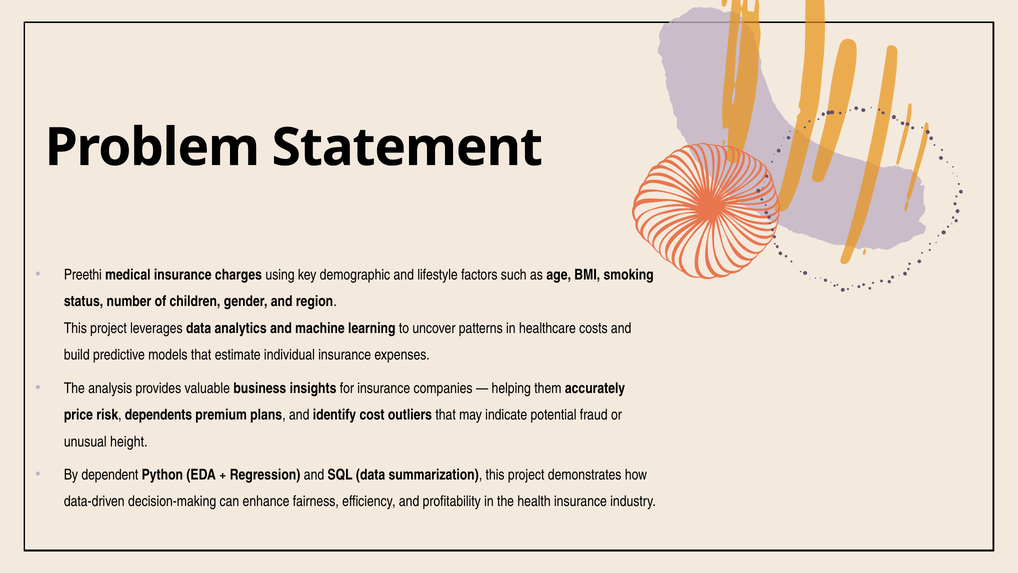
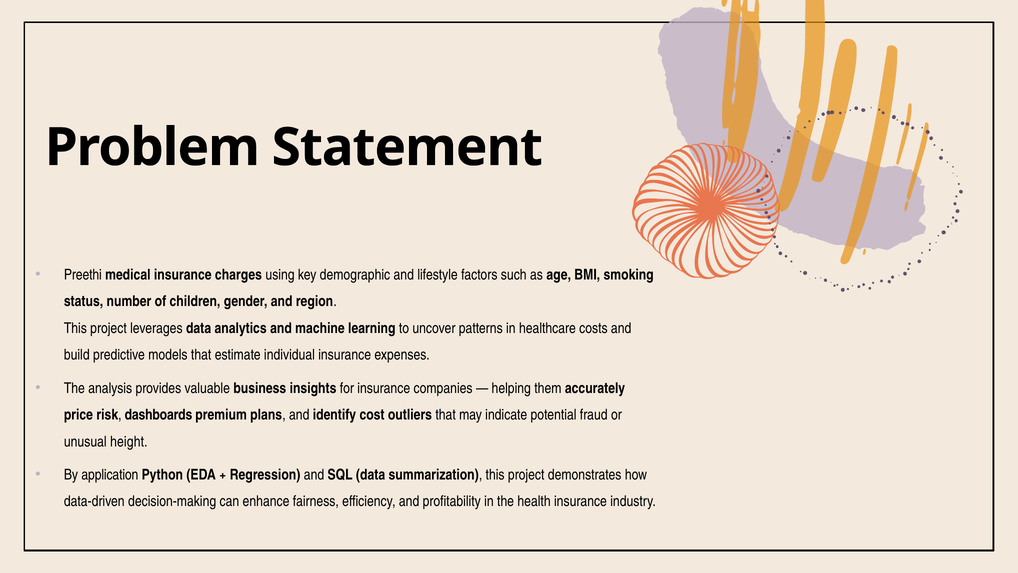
dependents: dependents -> dashboards (158, 415)
dependent: dependent -> application (110, 474)
